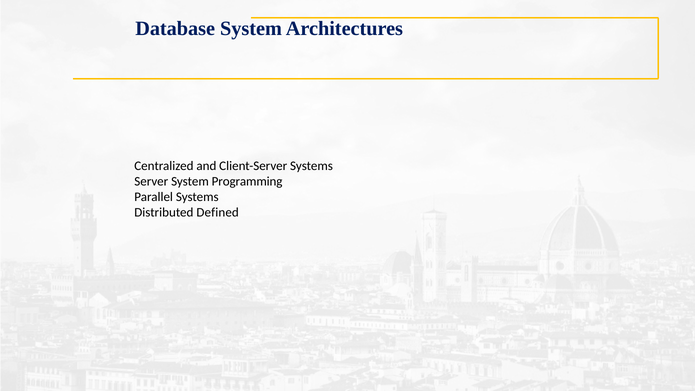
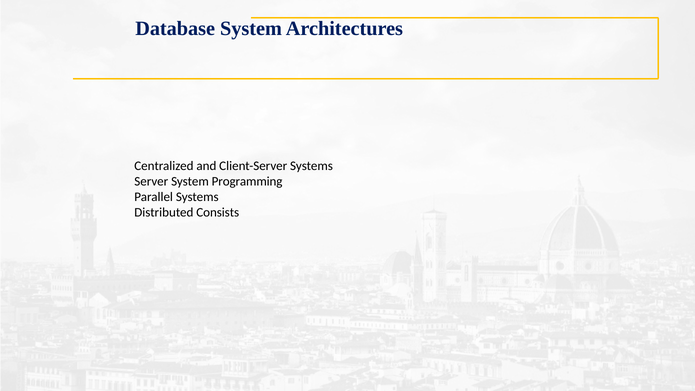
Defined: Defined -> Consists (218, 213)
